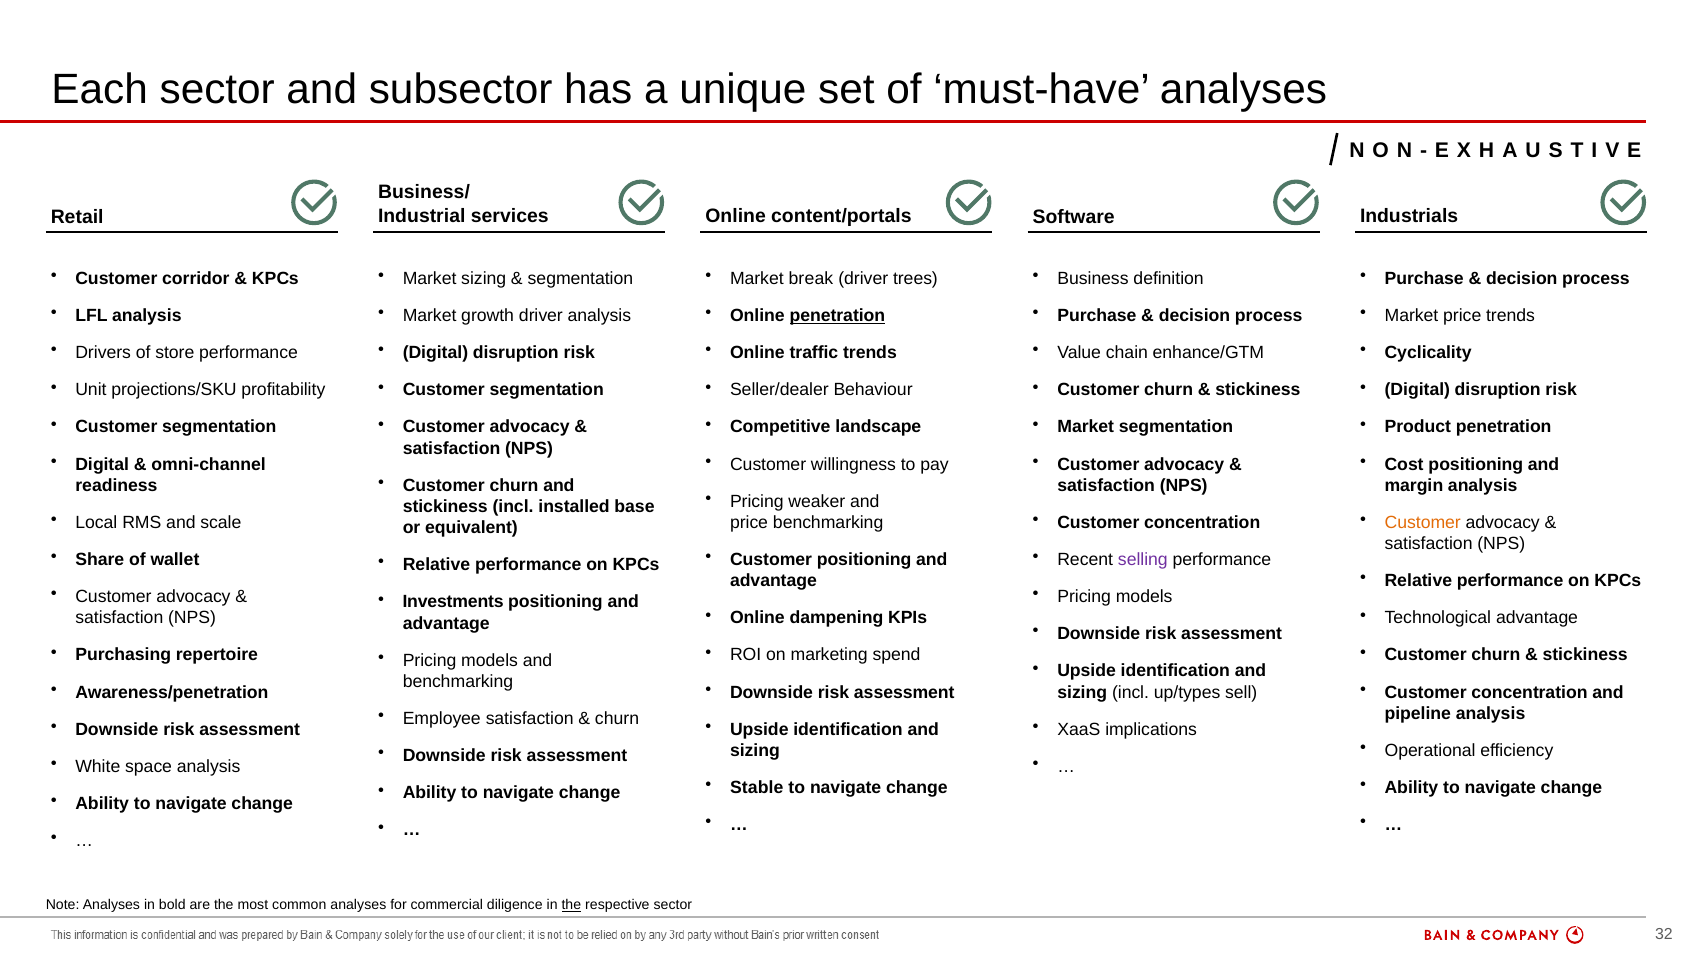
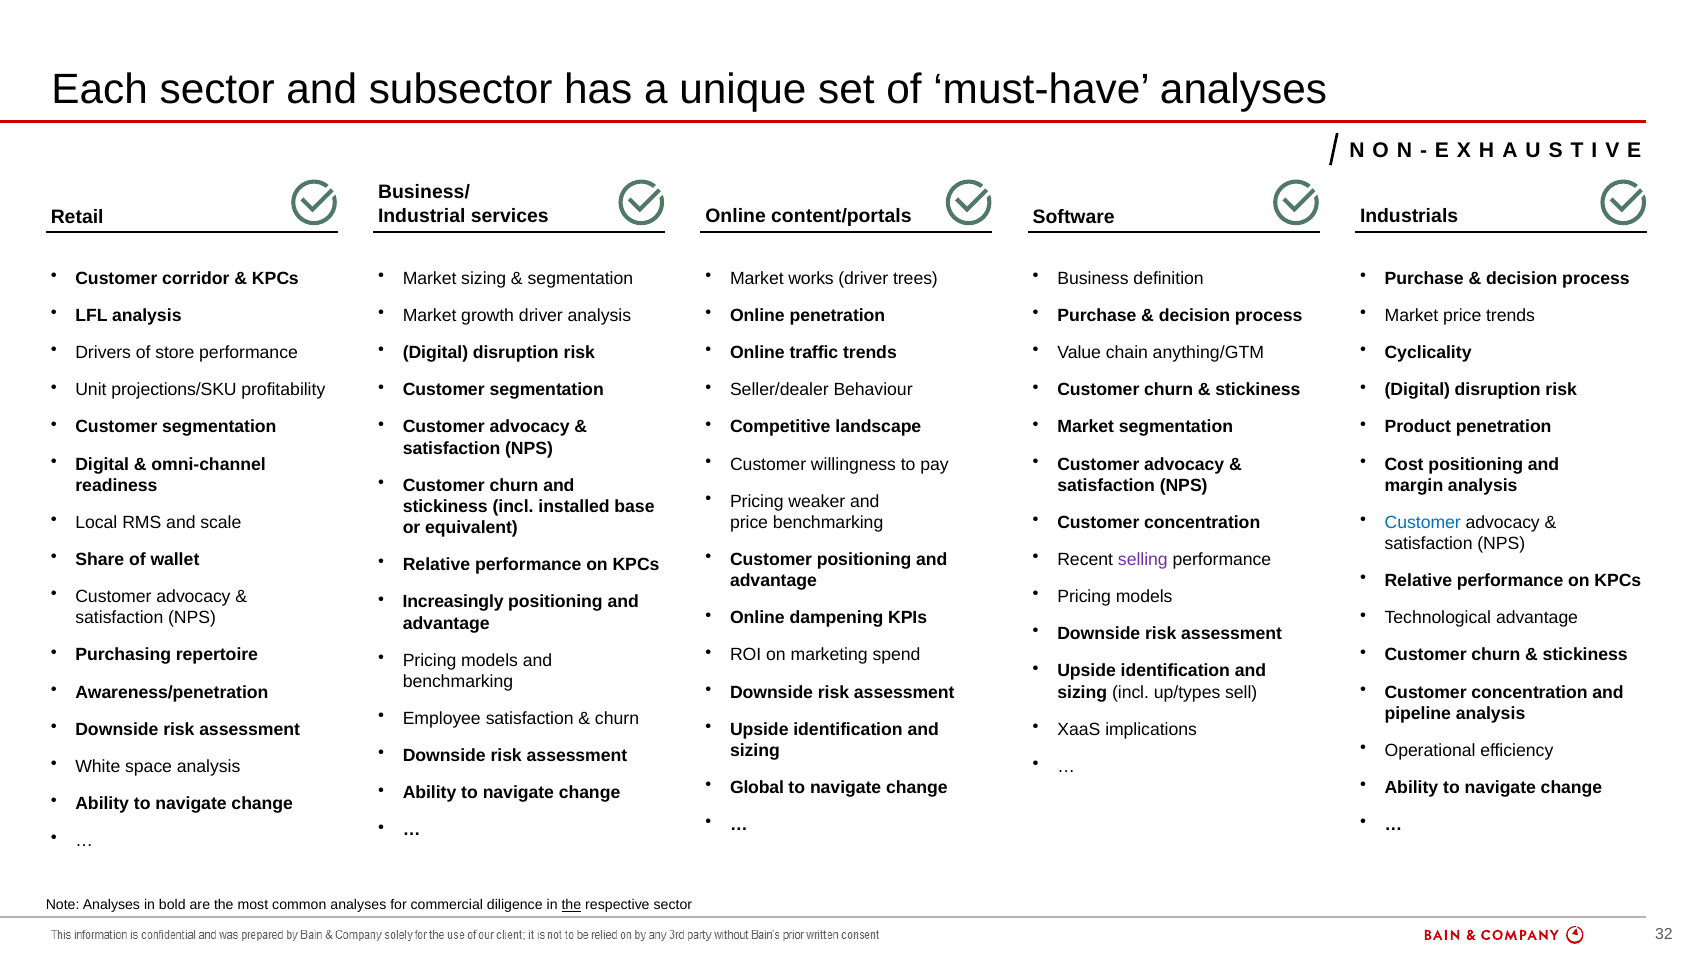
break: break -> works (811, 278)
penetration underline: present -> none (837, 316)
enhance/GTM: enhance/GTM -> anything/GTM (1208, 353)
Customer colour: orange -> blue (1423, 522)
Investments: Investments -> Increasingly (453, 602)
Stable: Stable -> Global (757, 787)
